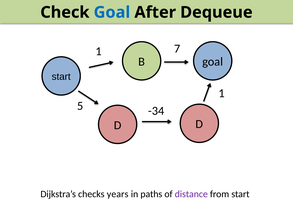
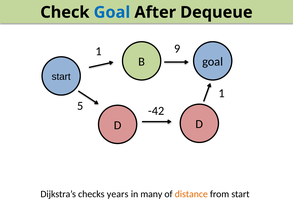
7: 7 -> 9 (177, 49)
-34: -34 -> -42 (156, 111)
paths: paths -> many (151, 194)
distance colour: purple -> orange (191, 194)
